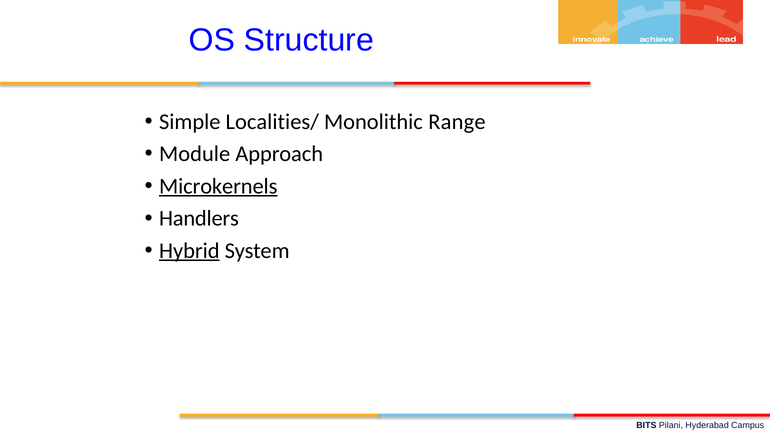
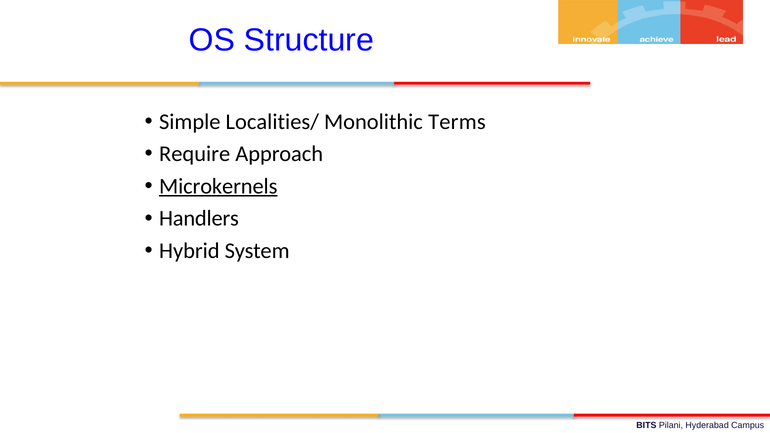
Range: Range -> Terms (457, 122)
Module: Module -> Require (195, 154)
Hybrid underline: present -> none (189, 251)
